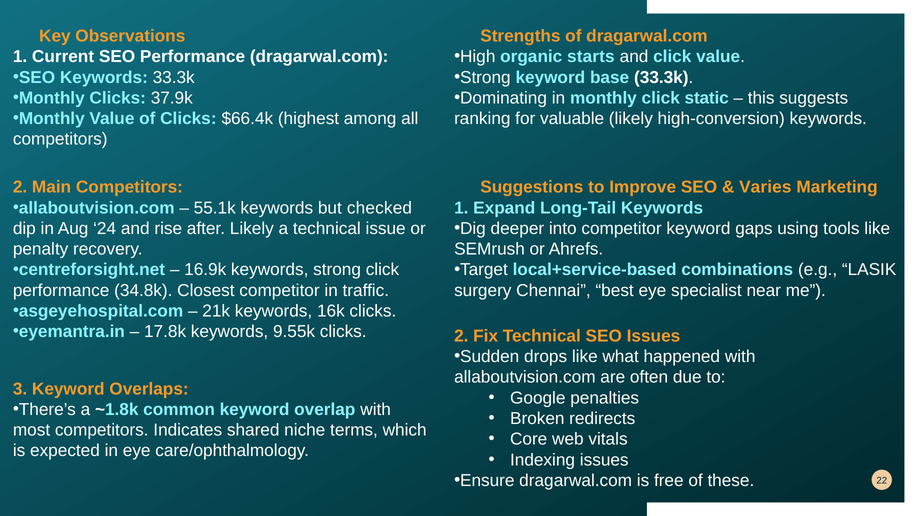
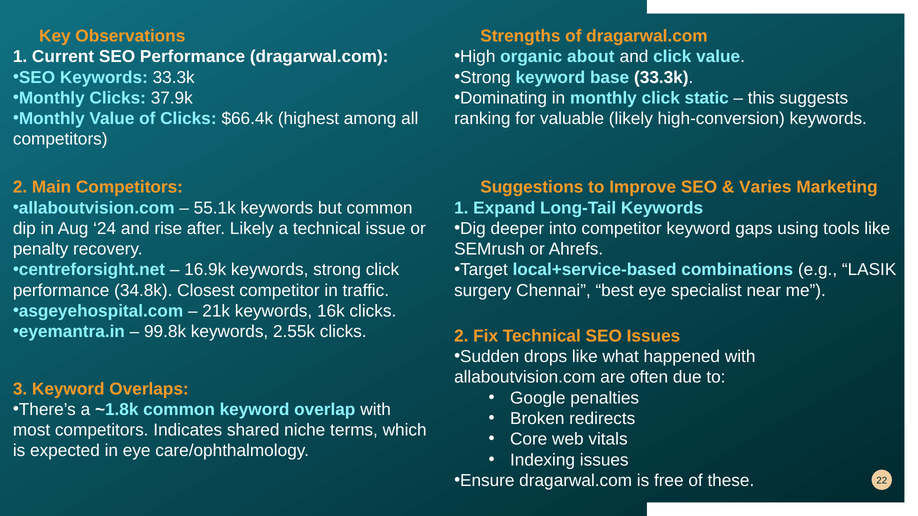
starts: starts -> about (591, 57)
but checked: checked -> common (380, 208)
17.8k: 17.8k -> 99.8k (165, 332)
9.55k: 9.55k -> 2.55k (294, 332)
